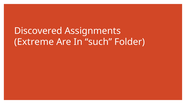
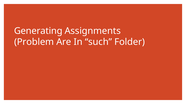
Discovered: Discovered -> Generating (38, 31)
Extreme: Extreme -> Problem (34, 42)
